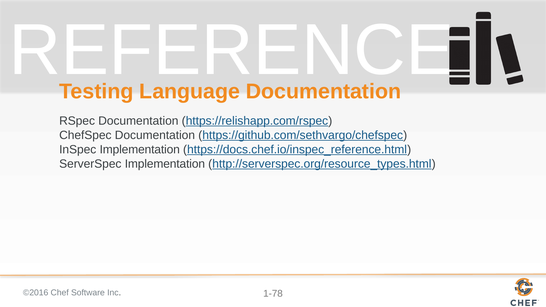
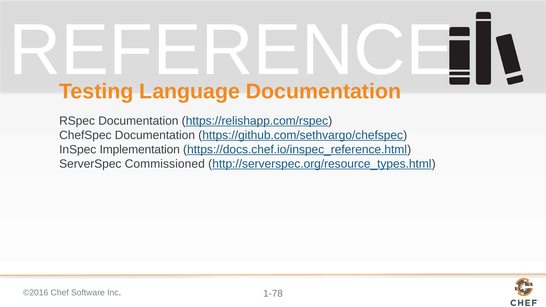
ServerSpec Implementation: Implementation -> Commissioned (165, 164)
